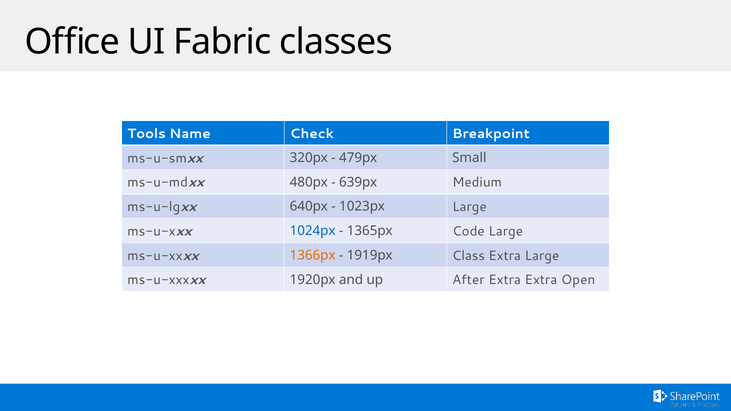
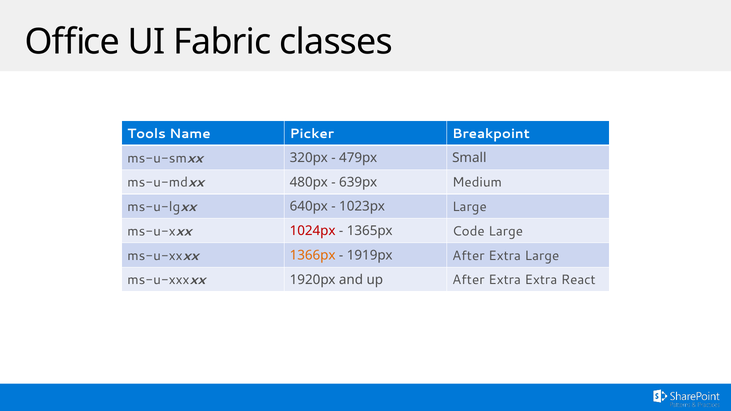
Check: Check -> Picker (312, 134)
1024px colour: blue -> red (313, 231)
1919px Class: Class -> After (468, 256)
Open: Open -> React (578, 280)
